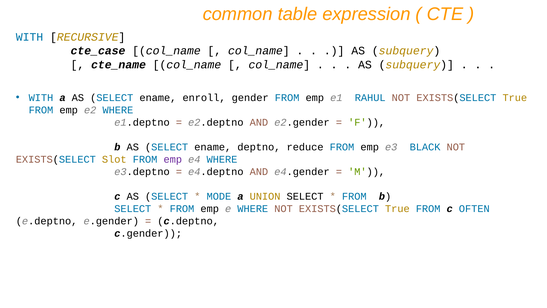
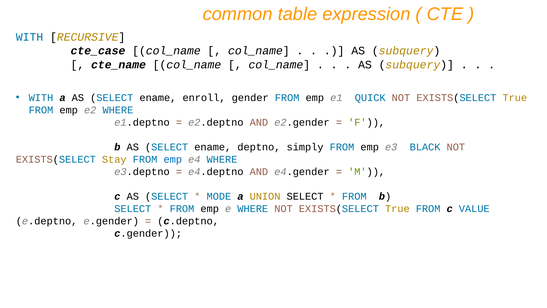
RAHUL: RAHUL -> QUICK (370, 98)
reduce: reduce -> simply (305, 147)
Slot: Slot -> Stay (114, 159)
emp colour: purple -> blue (173, 159)
OFTEN: OFTEN -> VALUE (474, 208)
